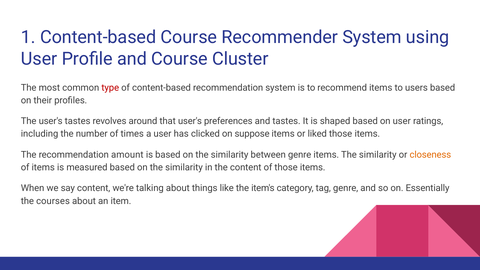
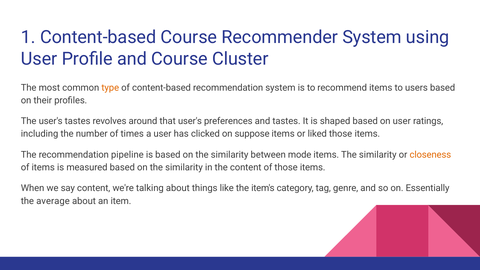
type colour: red -> orange (110, 88)
amount: amount -> pipeline (127, 155)
between genre: genre -> mode (300, 155)
courses: courses -> average (53, 201)
